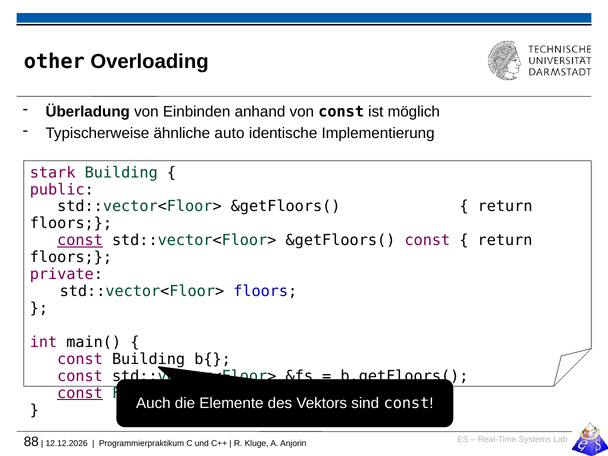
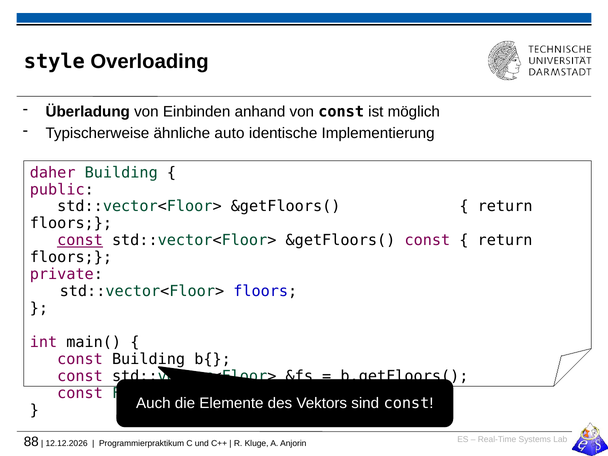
other: other -> style (54, 62)
stark: stark -> daher (53, 173)
const underline: present -> none (80, 393)
